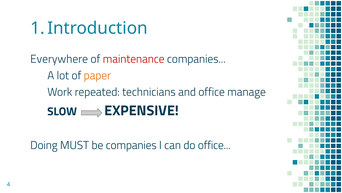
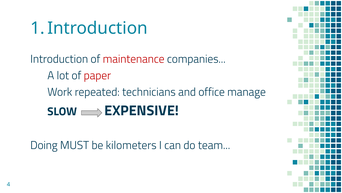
Everywhere: Everywhere -> Introduction (59, 59)
paper colour: orange -> red (97, 75)
be companies: companies -> kilometers (131, 145)
do office: office -> team (214, 145)
